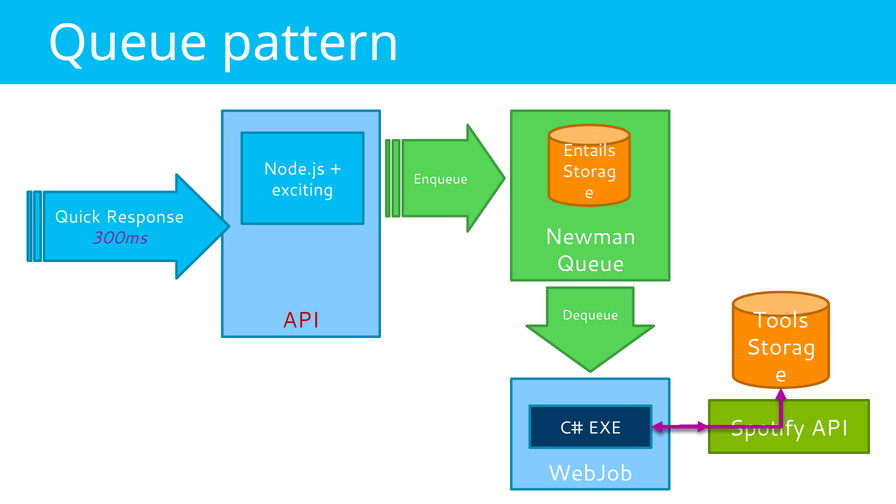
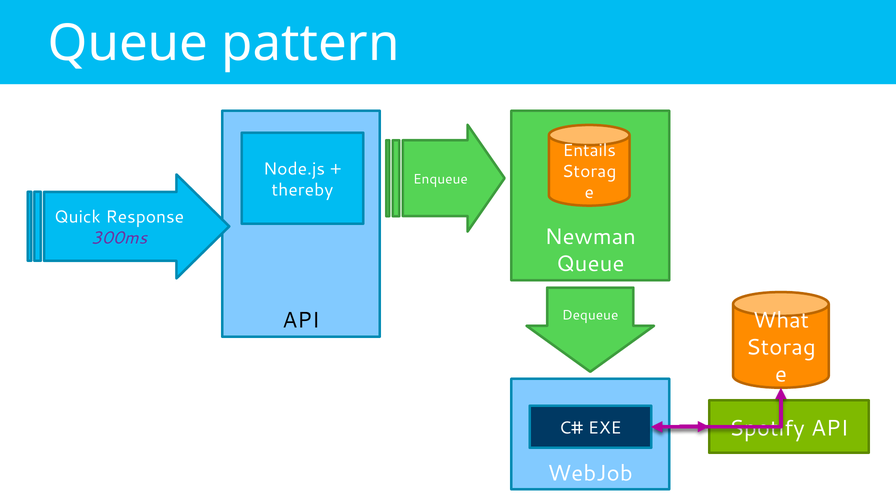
exciting: exciting -> thereby (302, 190)
API colour: red -> black (301, 321)
Tools: Tools -> What (781, 321)
